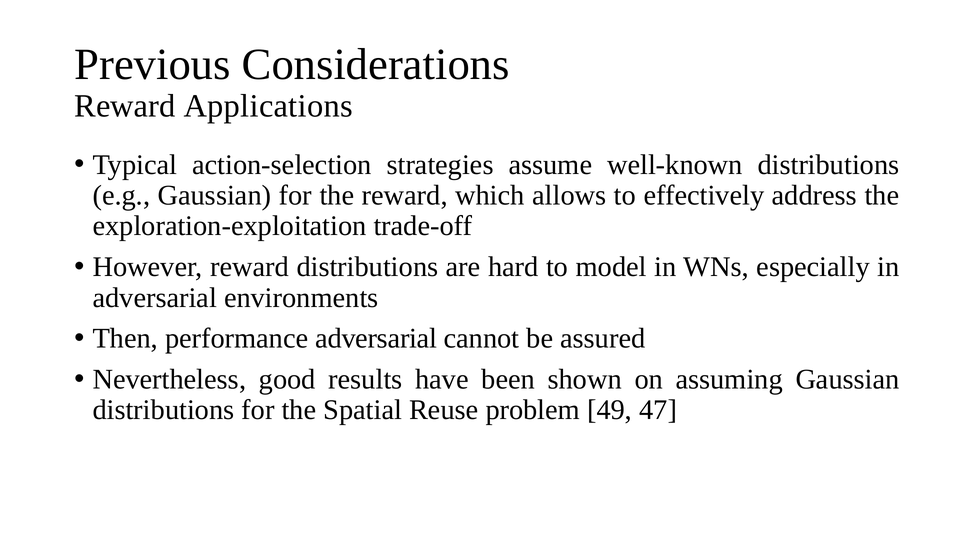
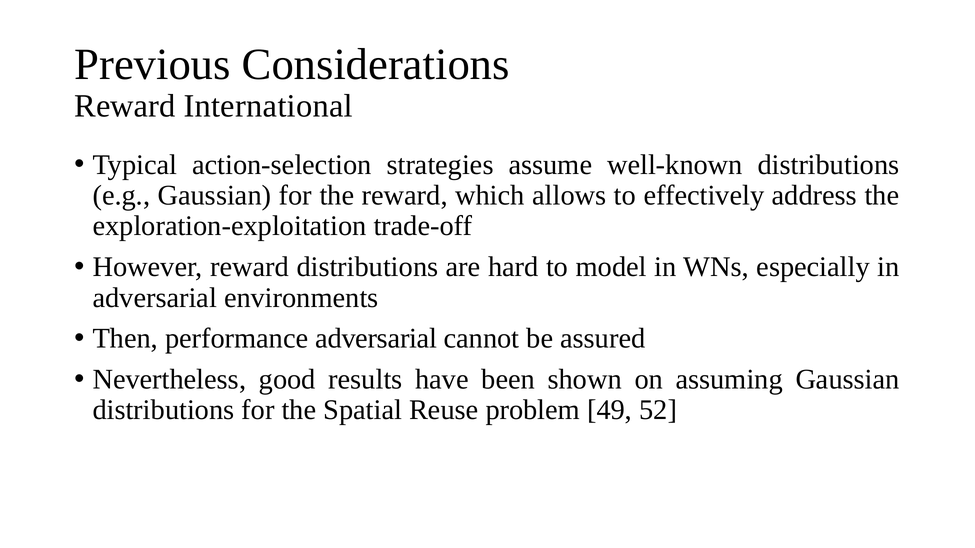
Applications: Applications -> International (268, 106)
47: 47 -> 52 (658, 410)
